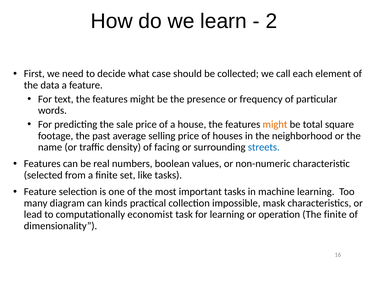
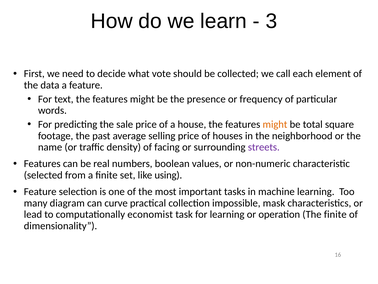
2: 2 -> 3 (271, 21)
case: case -> vote (161, 74)
streets colour: blue -> purple (264, 147)
like tasks: tasks -> using (168, 175)
kinds: kinds -> curve (116, 203)
